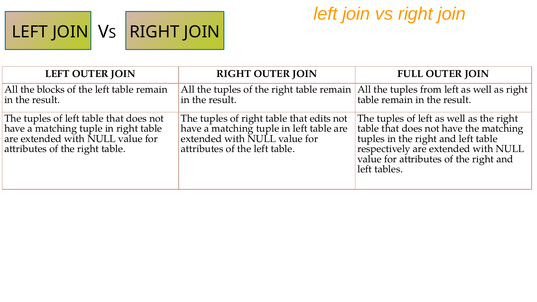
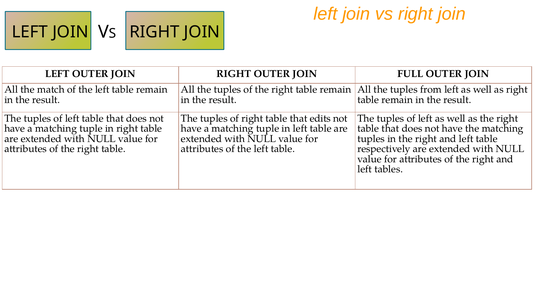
blocks: blocks -> match (51, 90)
